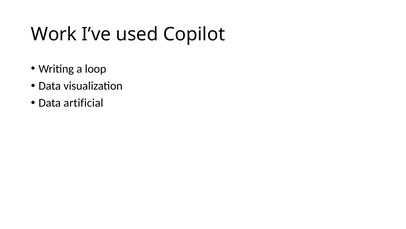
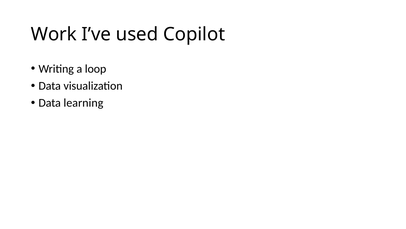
artificial: artificial -> learning (83, 103)
